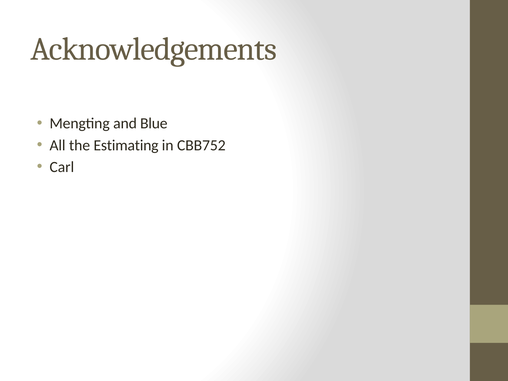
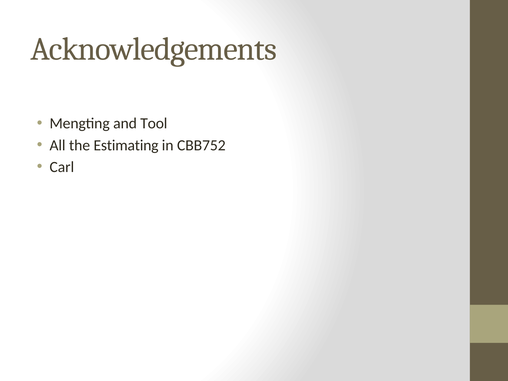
Blue: Blue -> Tool (154, 124)
